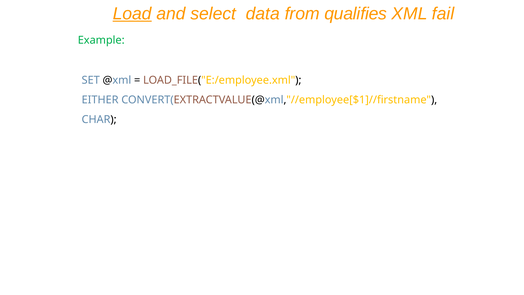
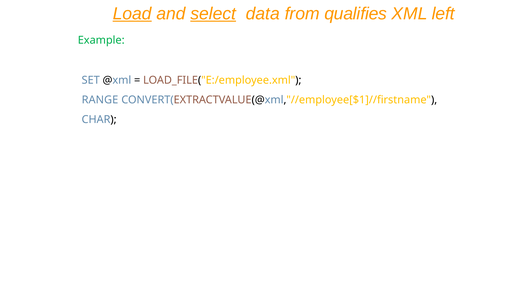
select underline: none -> present (213, 14)
fail: fail -> left (443, 14)
EITHER: EITHER -> RANGE (100, 100)
